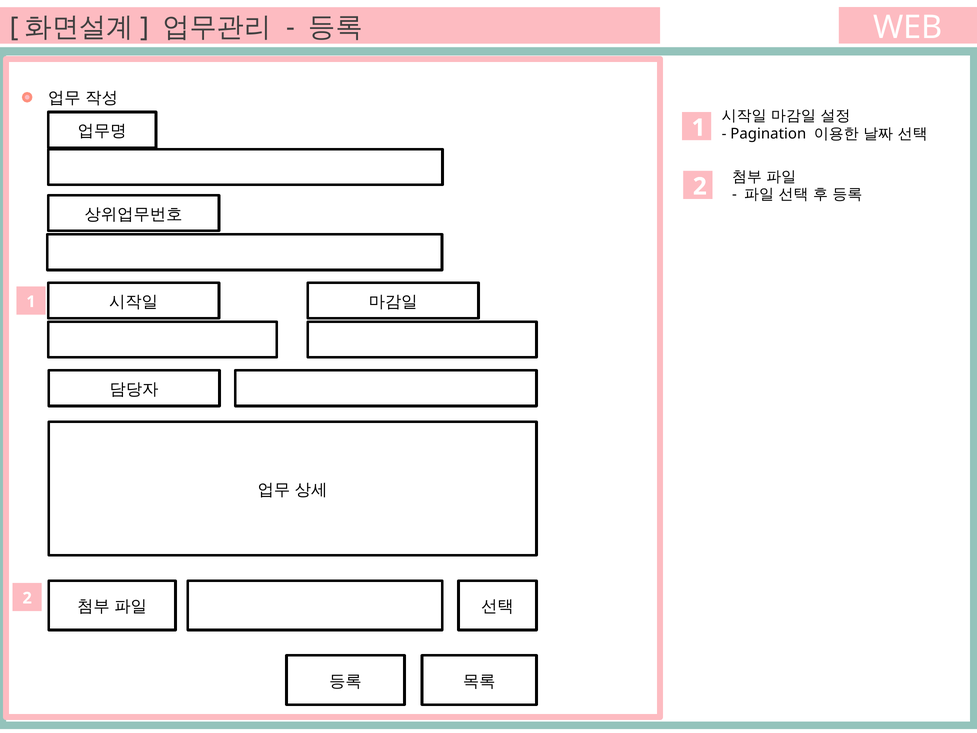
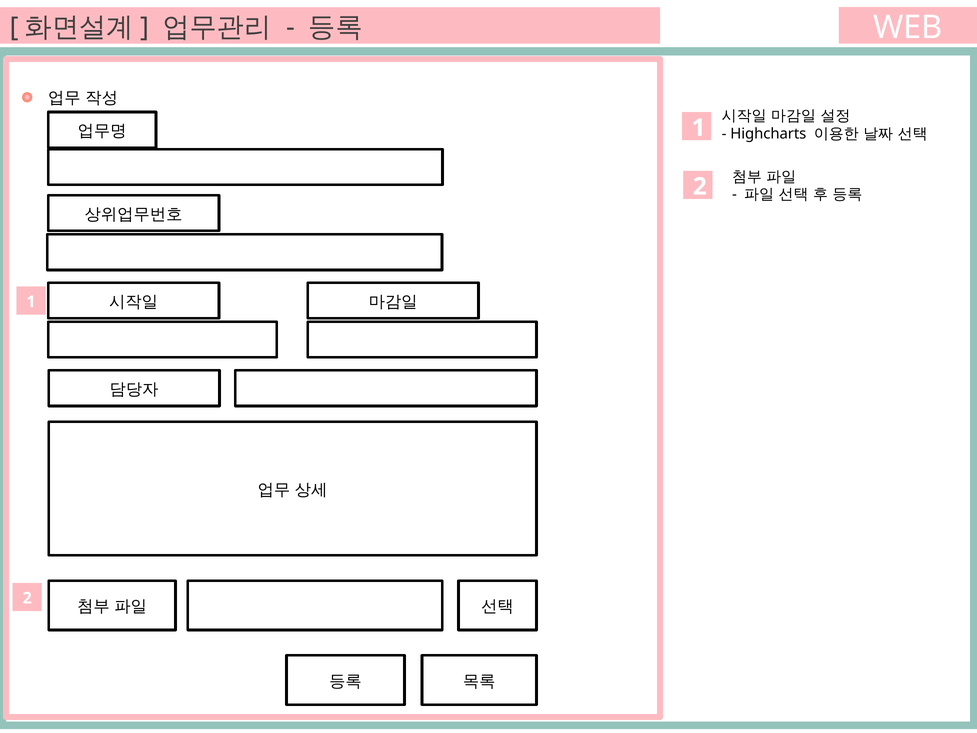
Pagination: Pagination -> Highcharts (768, 134)
